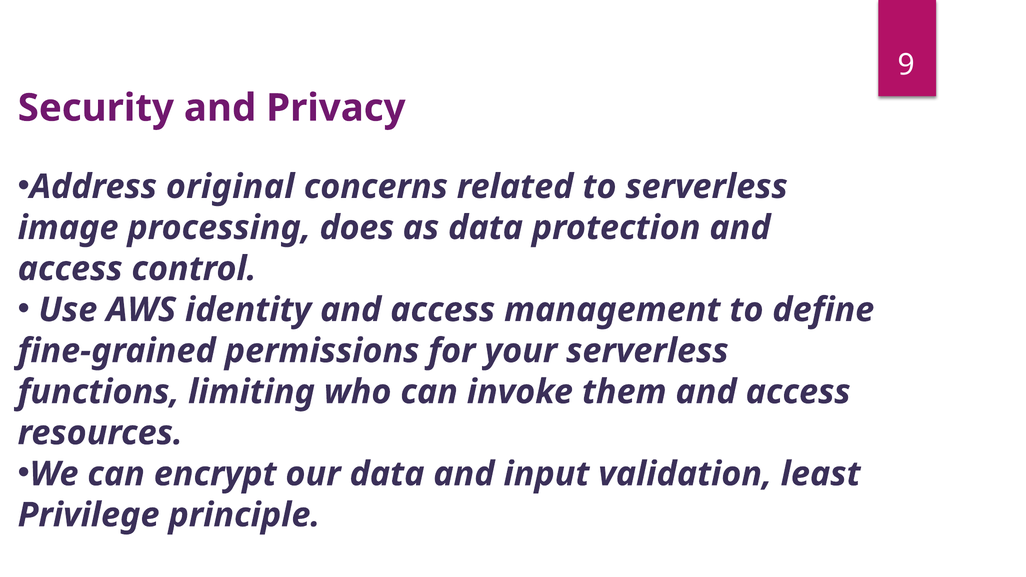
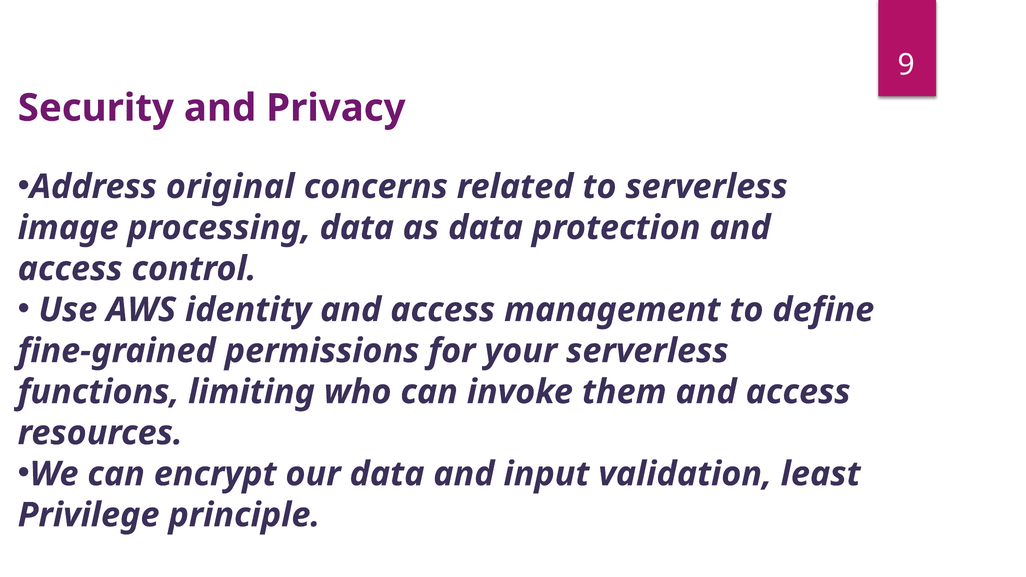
processing does: does -> data (357, 228)
